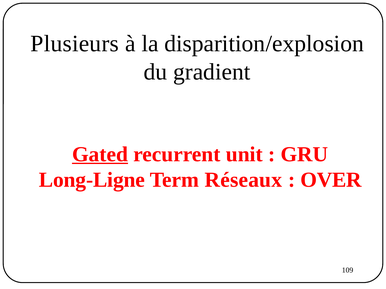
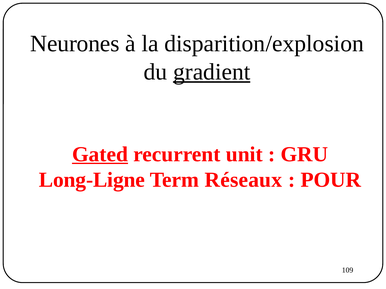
Plusieurs: Plusieurs -> Neurones (75, 44)
gradient underline: none -> present (212, 72)
OVER: OVER -> POUR (331, 180)
